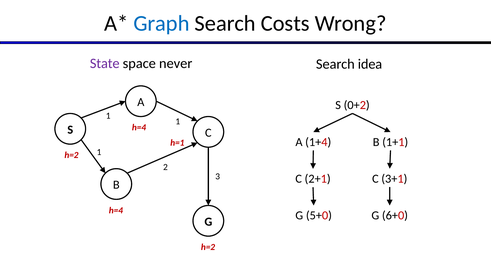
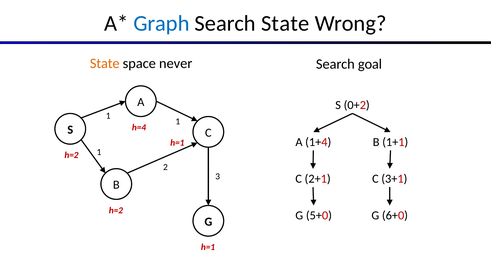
Search Costs: Costs -> State (285, 24)
State colour: purple -> orange (105, 64)
idea: idea -> goal (370, 64)
h=4: h=4 -> h=2 (116, 211)
h=2: h=2 -> h=1 (208, 247)
